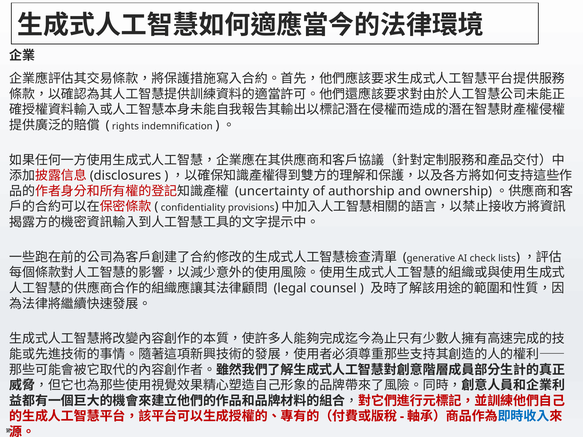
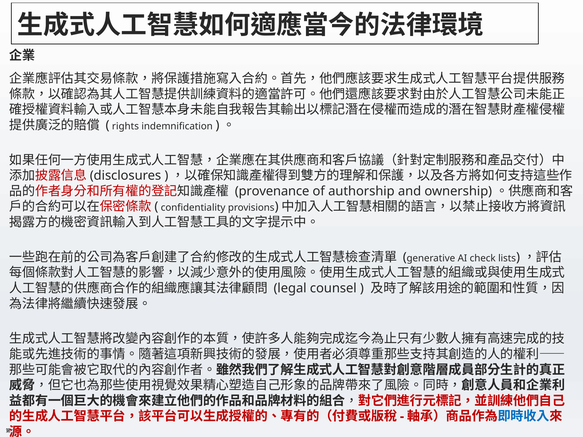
uncertainty: uncertainty -> provenance (272, 191)
